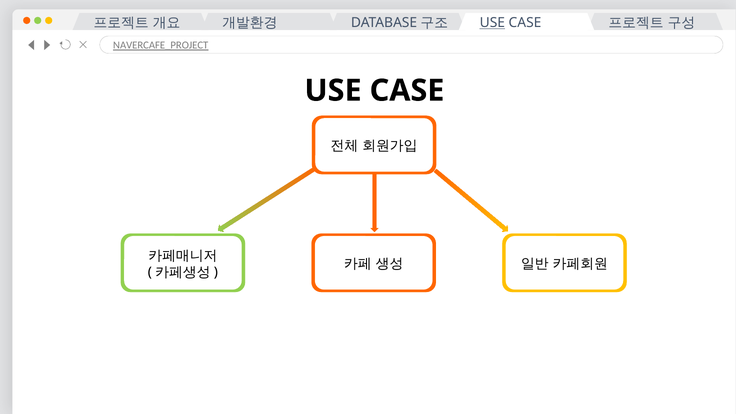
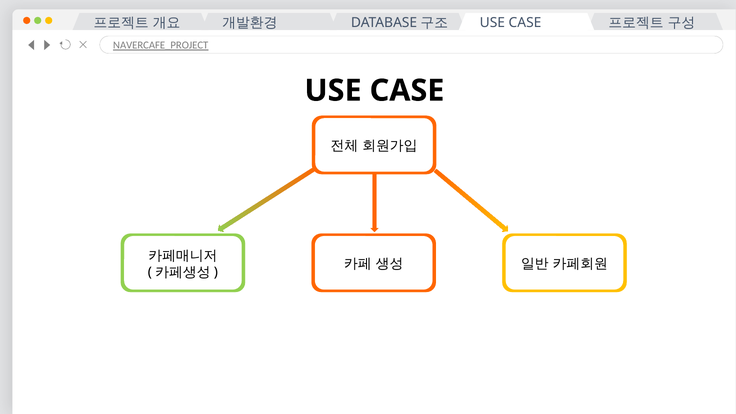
USE underline: present -> none (492, 23)
